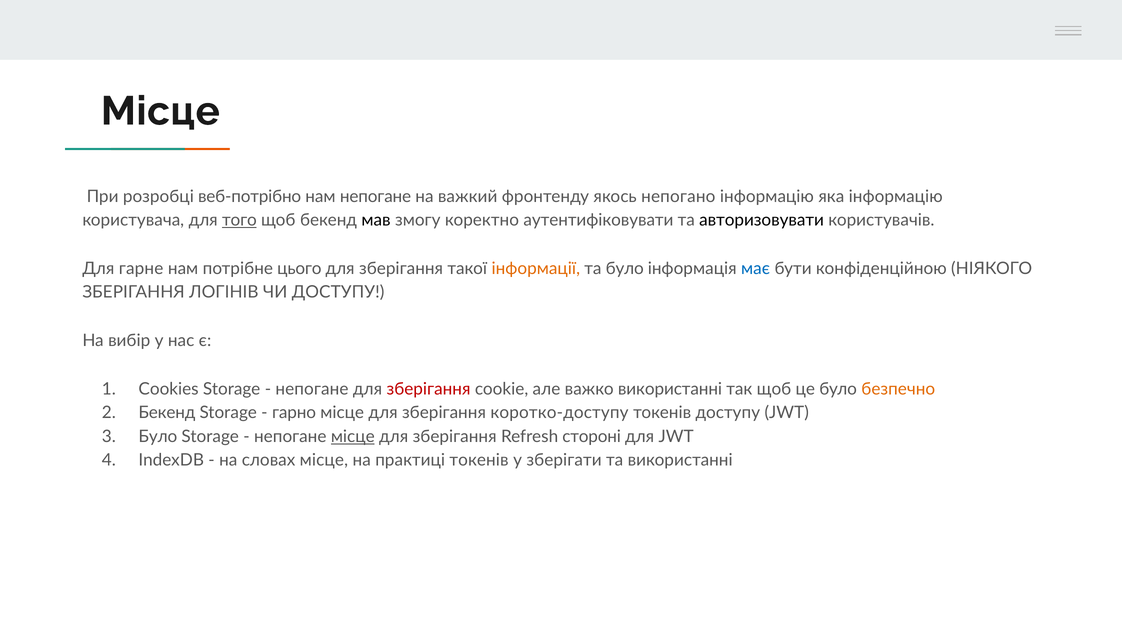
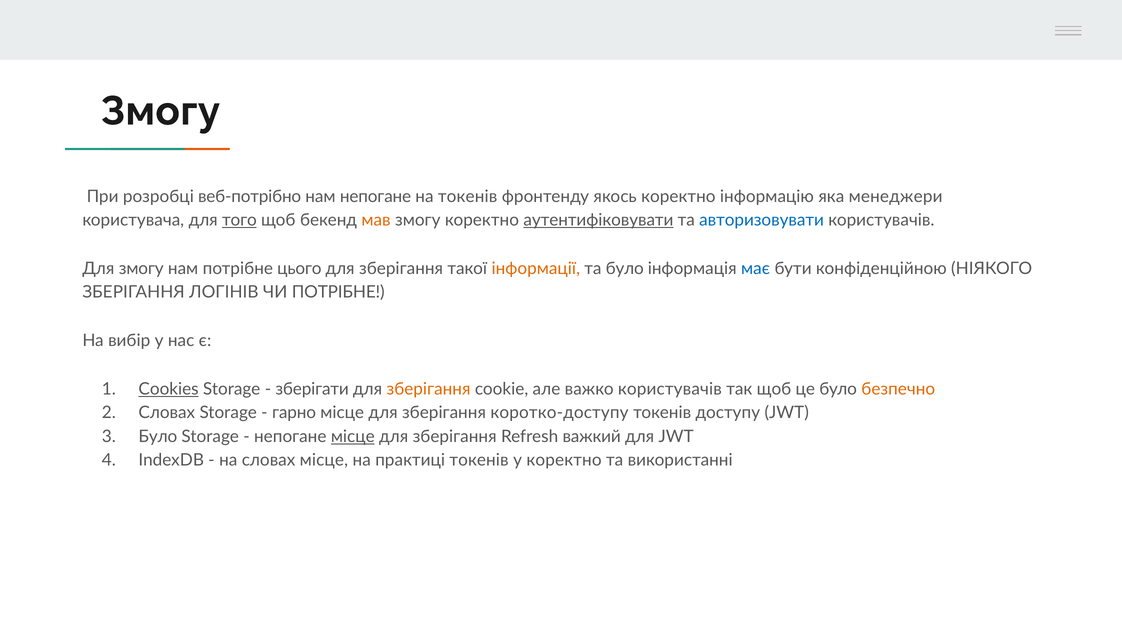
Місце: Місце -> Змогу (160, 111)
на важкий: важкий -> токенів (468, 196)
якось непогано: непогано -> коректно (678, 196)
яка інформацію: інформацію -> менеджери (896, 196)
мав colour: black -> orange (376, 220)
аутентифіковувати underline: none -> present (598, 220)
авторизовувати colour: black -> blue (762, 220)
Для гарне: гарне -> змогу (141, 269)
ЧИ ДОСТУПУ: ДОСТУПУ -> ПОТРІБНЕ (338, 292)
Cookies underline: none -> present (169, 389)
непогане: непогане -> зберігати (312, 389)
зберігання colour: red -> orange (429, 389)
важко використанні: використанні -> користувачів (670, 389)
Бекенд: Бекенд -> Словах (167, 413)
стороні: стороні -> важкий (592, 437)
у зберігати: зберігати -> коректно (564, 460)
